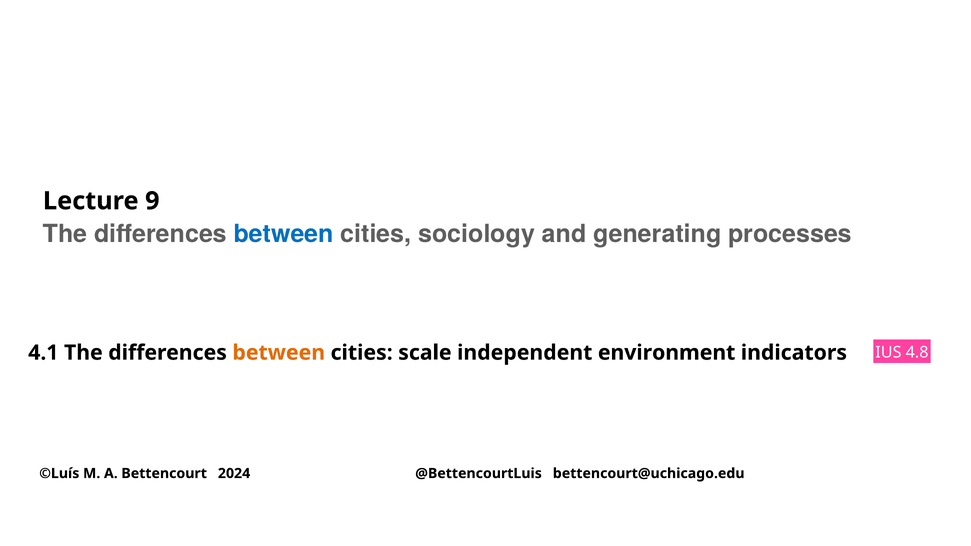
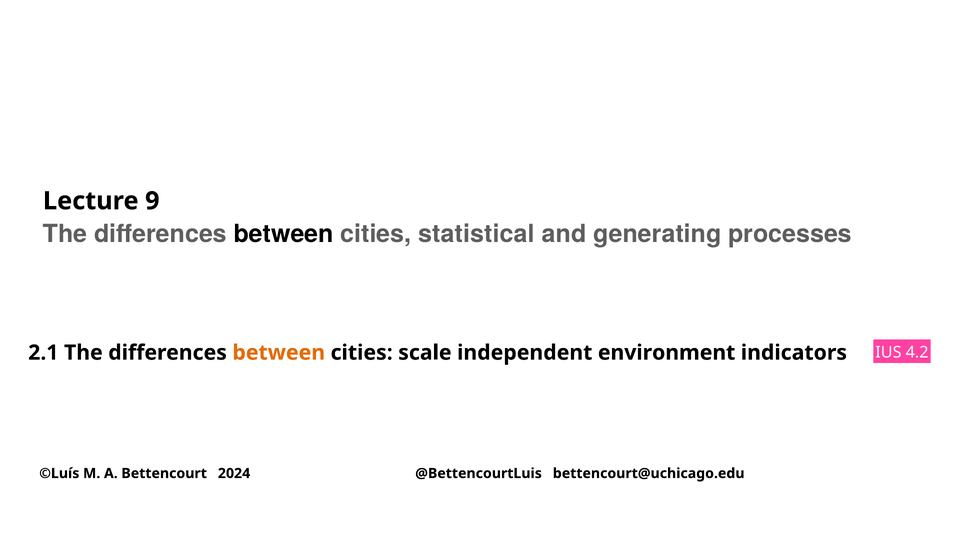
between colour: blue -> black (284, 234)
sociology: sociology -> statistical (476, 234)
4.8: 4.8 -> 4.2 (917, 352)
4.1: 4.1 -> 2.1 (43, 353)
